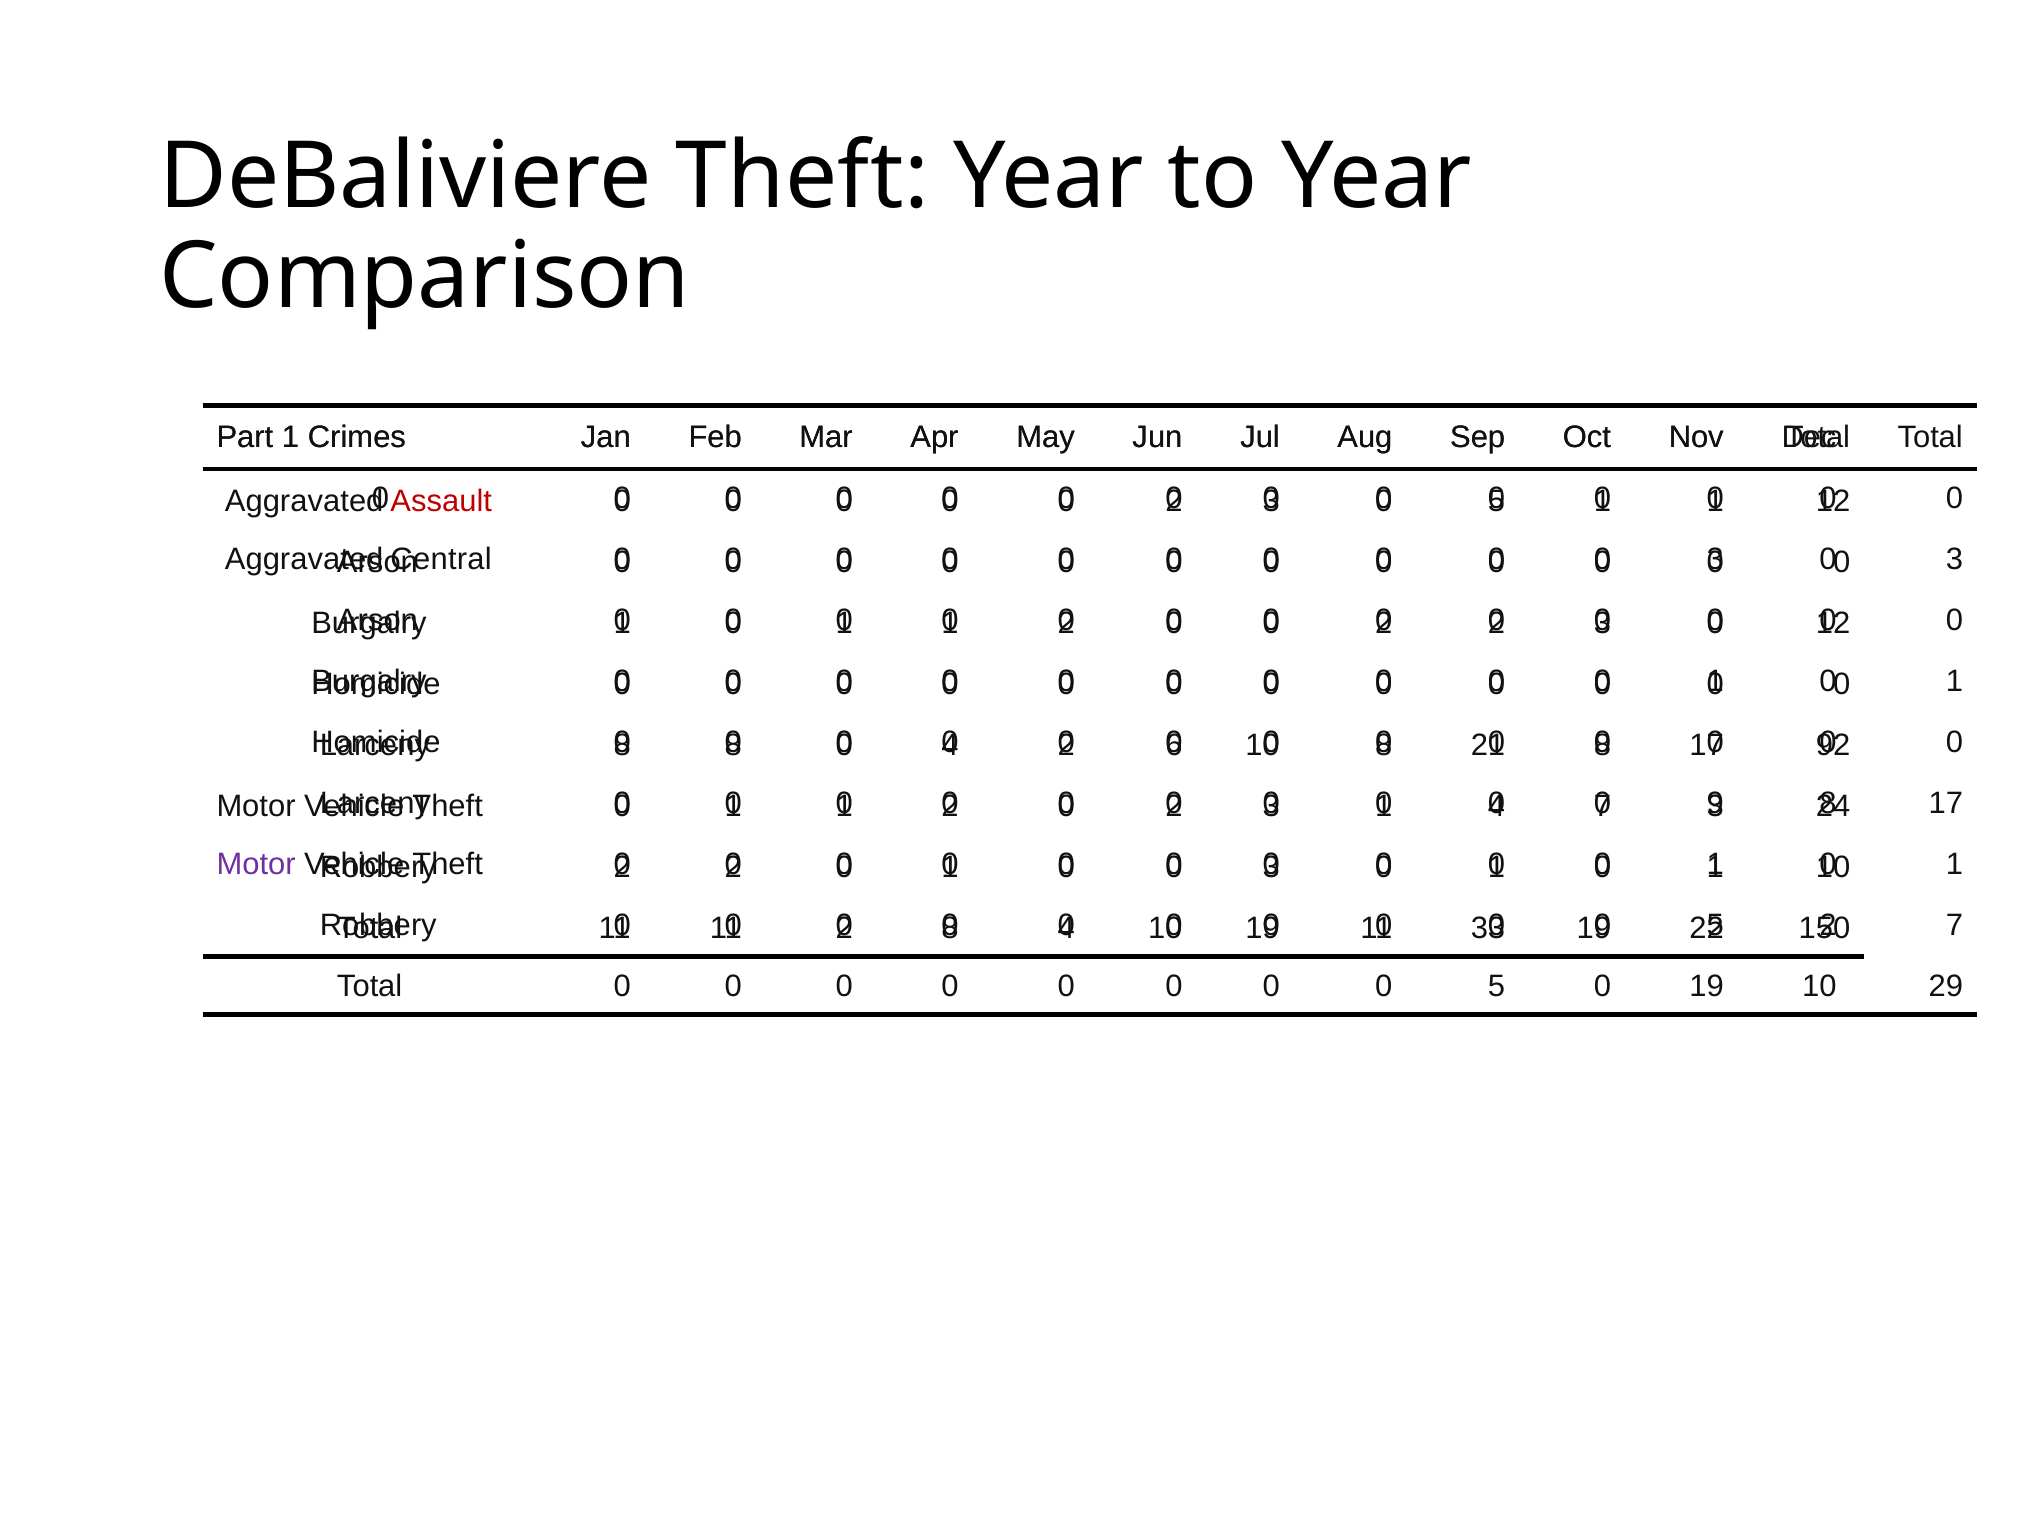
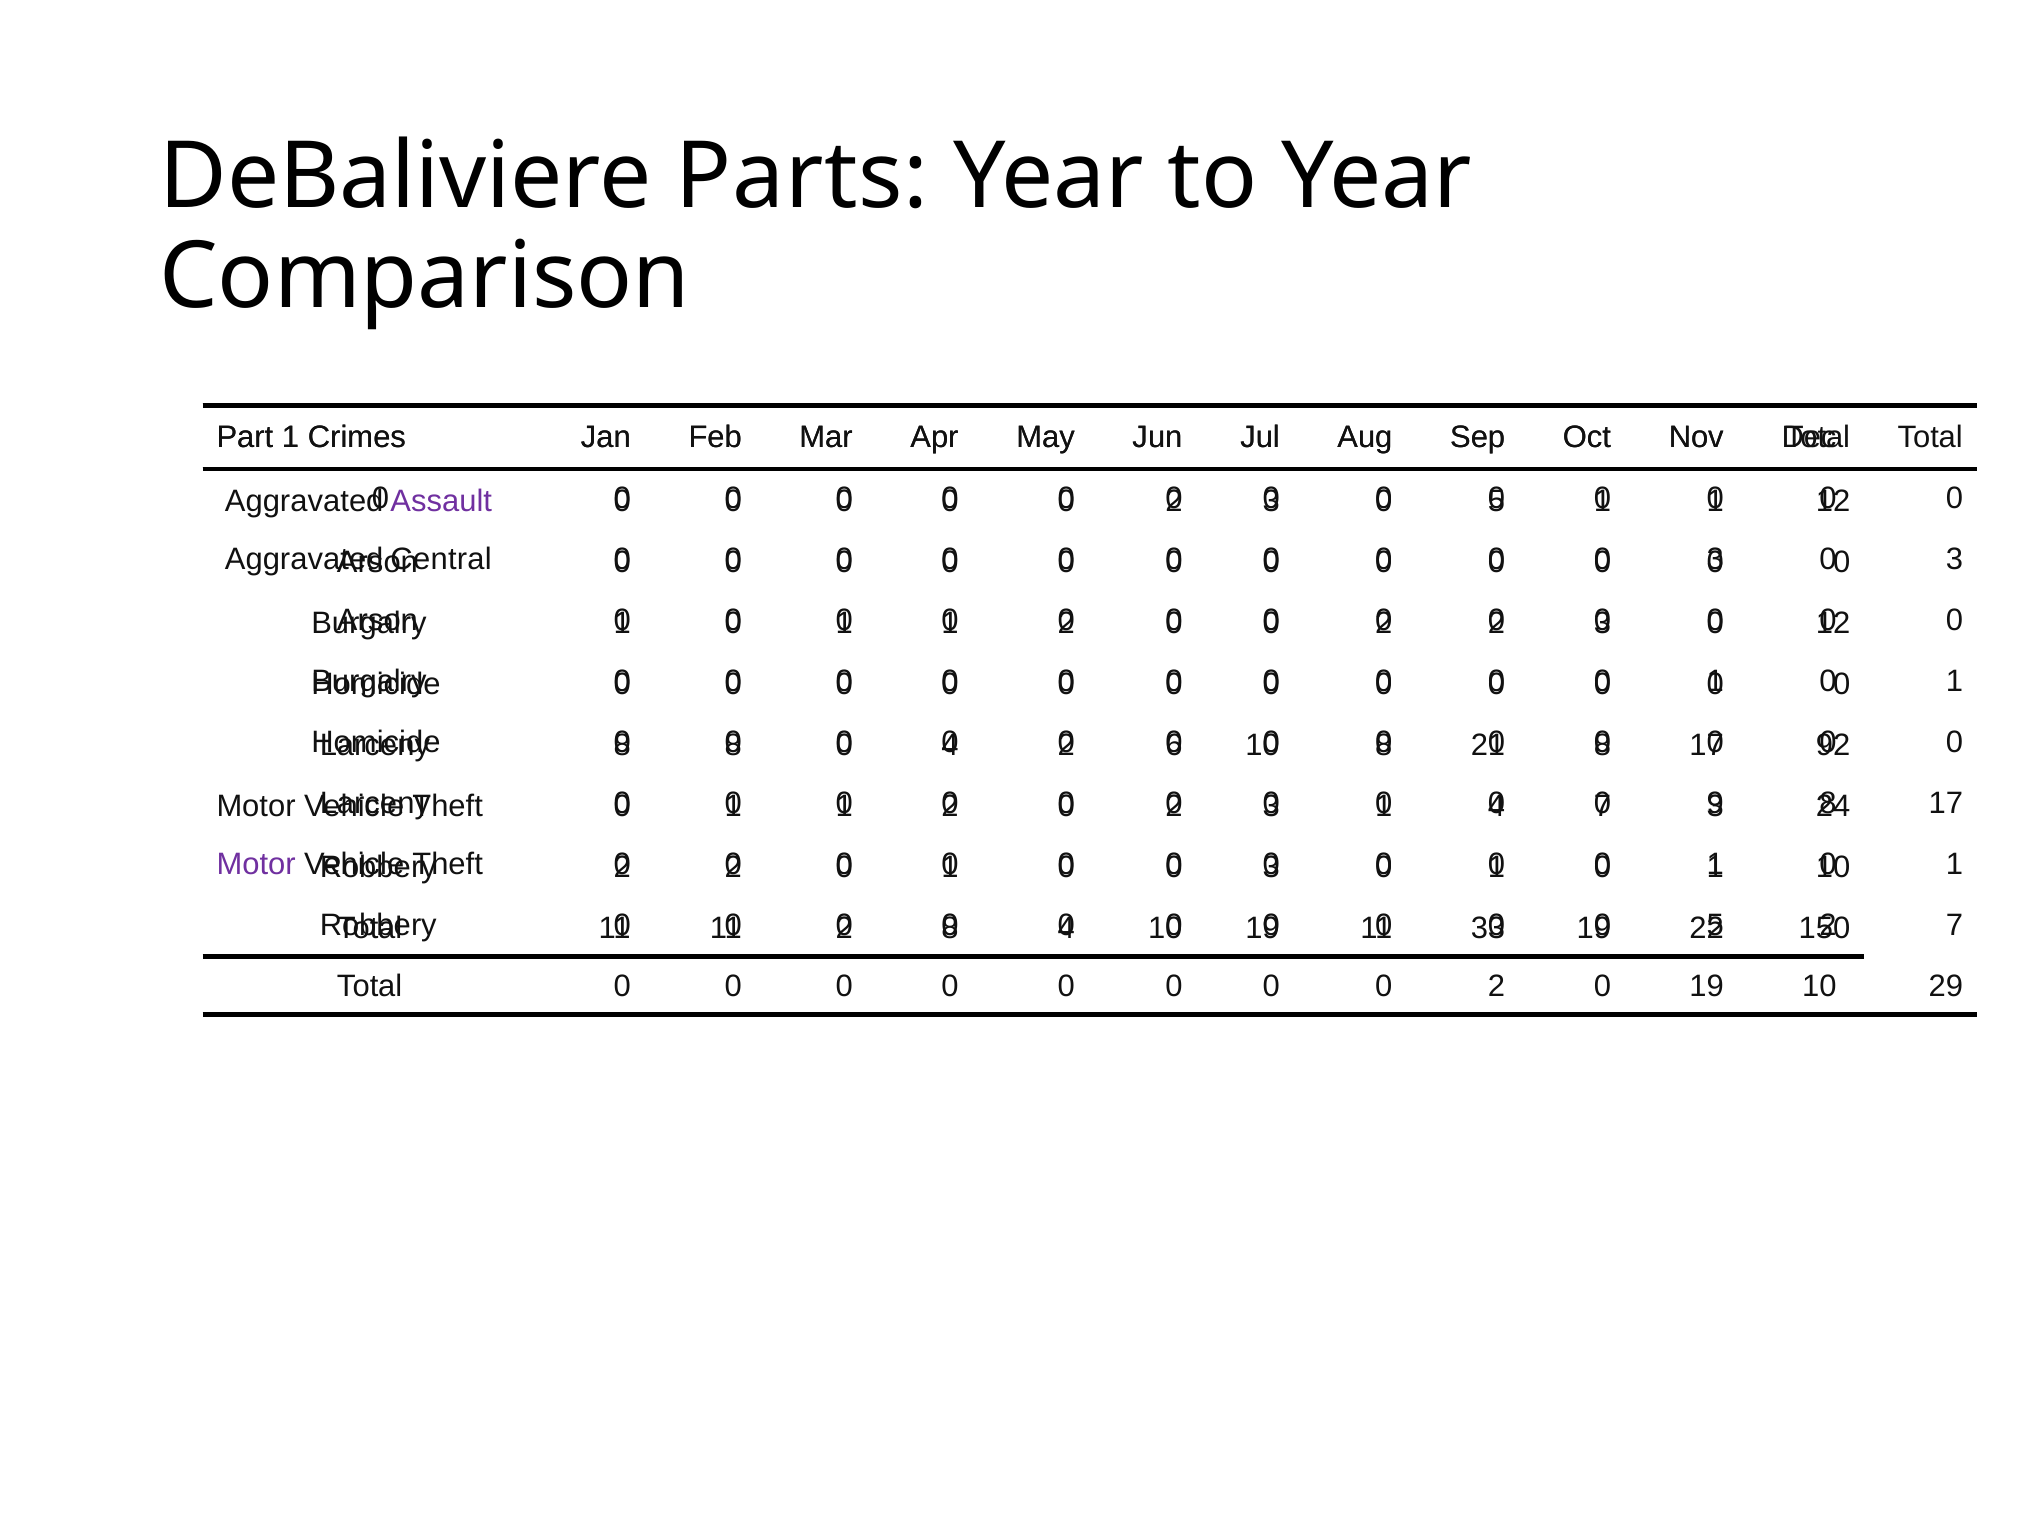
DeBaliviere Theft: Theft -> Parts (802, 177)
Assault colour: red -> purple (441, 501)
5: 5 -> 2 (1497, 986)
